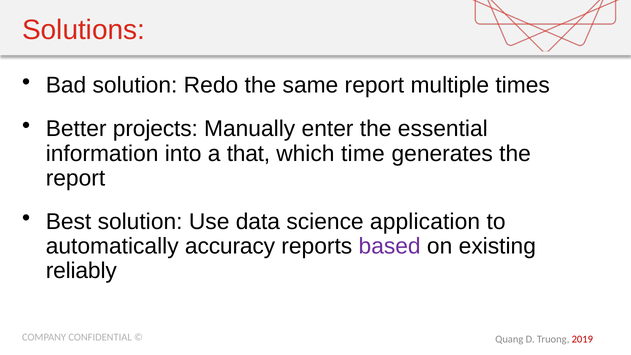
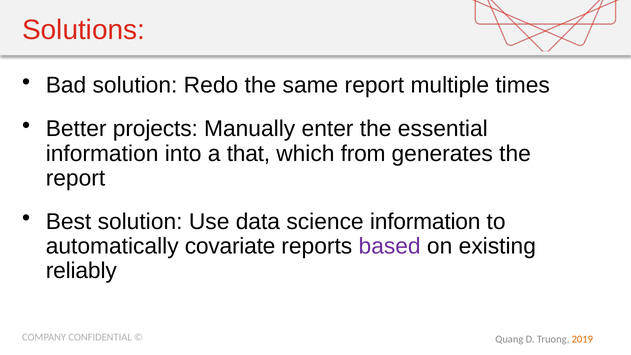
time: time -> from (363, 154)
science application: application -> information (425, 222)
accuracy: accuracy -> covariate (230, 246)
2019 colour: red -> orange (582, 339)
